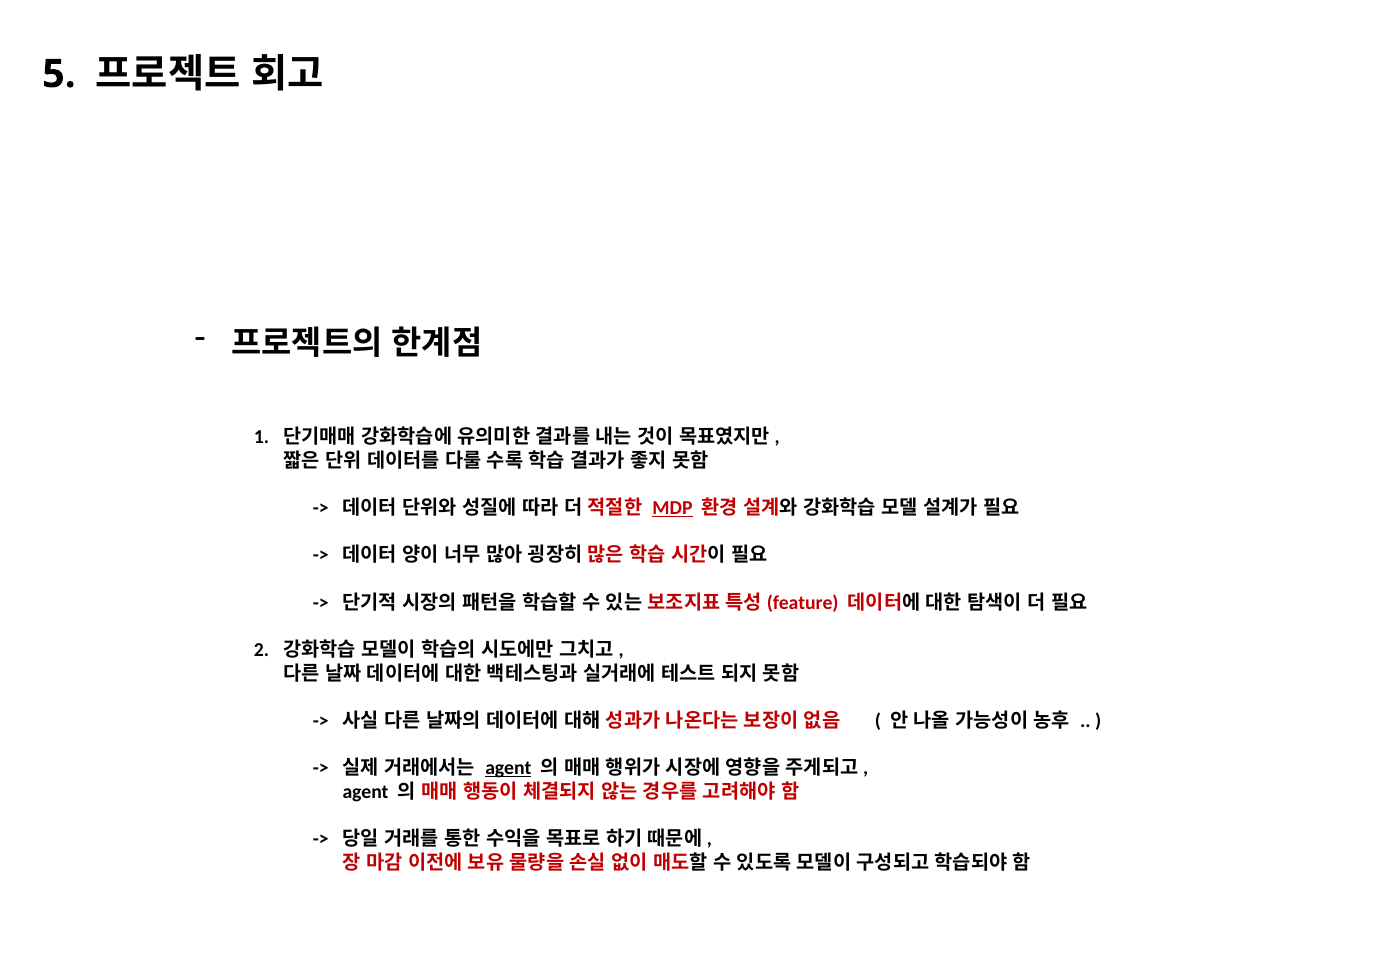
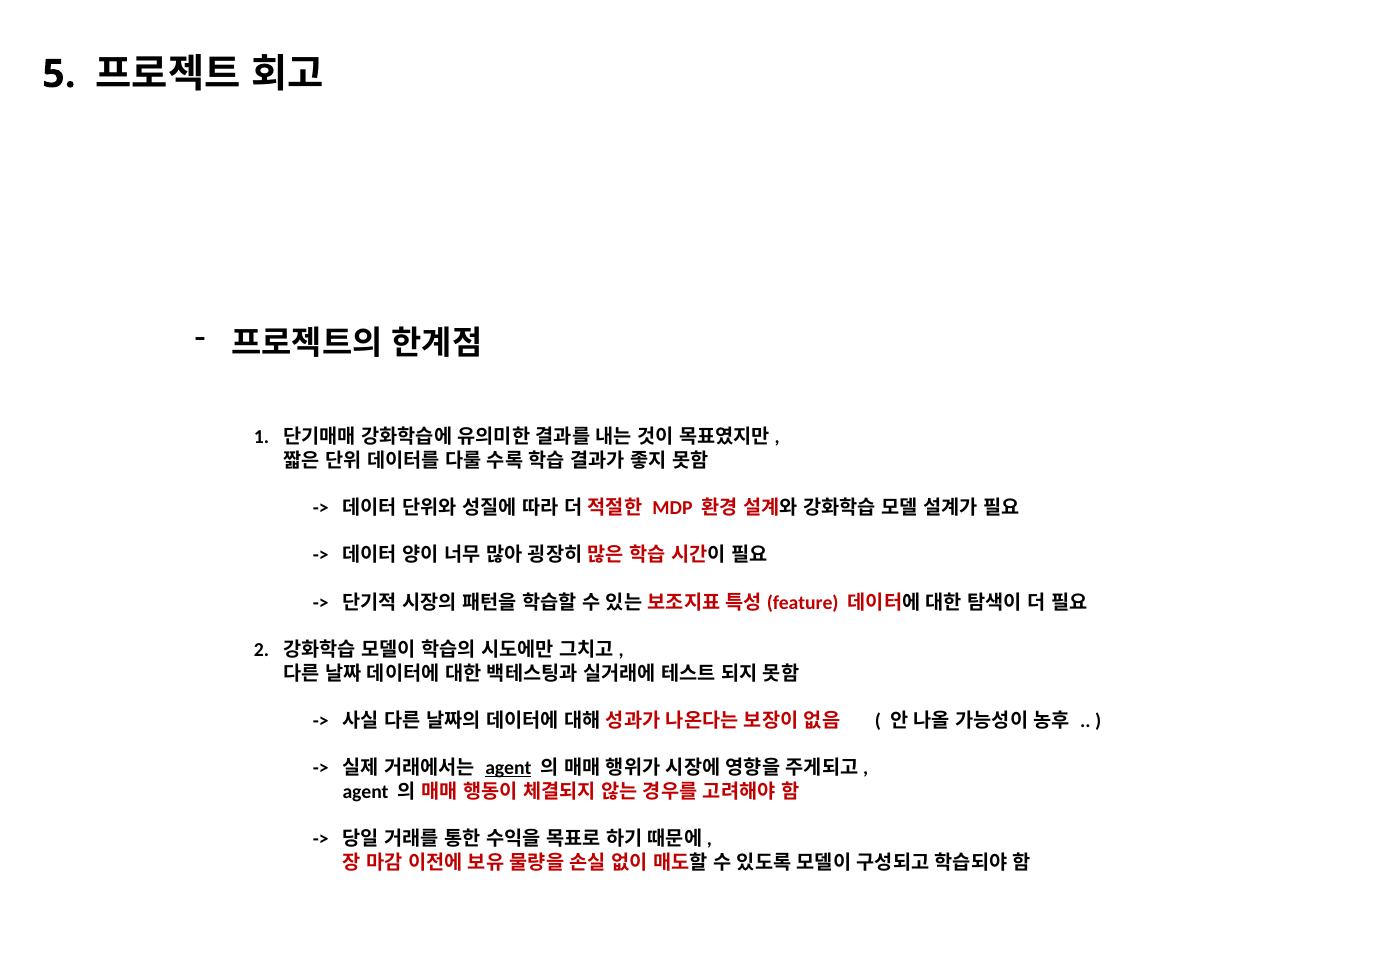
MDP underline: present -> none (673, 508)
